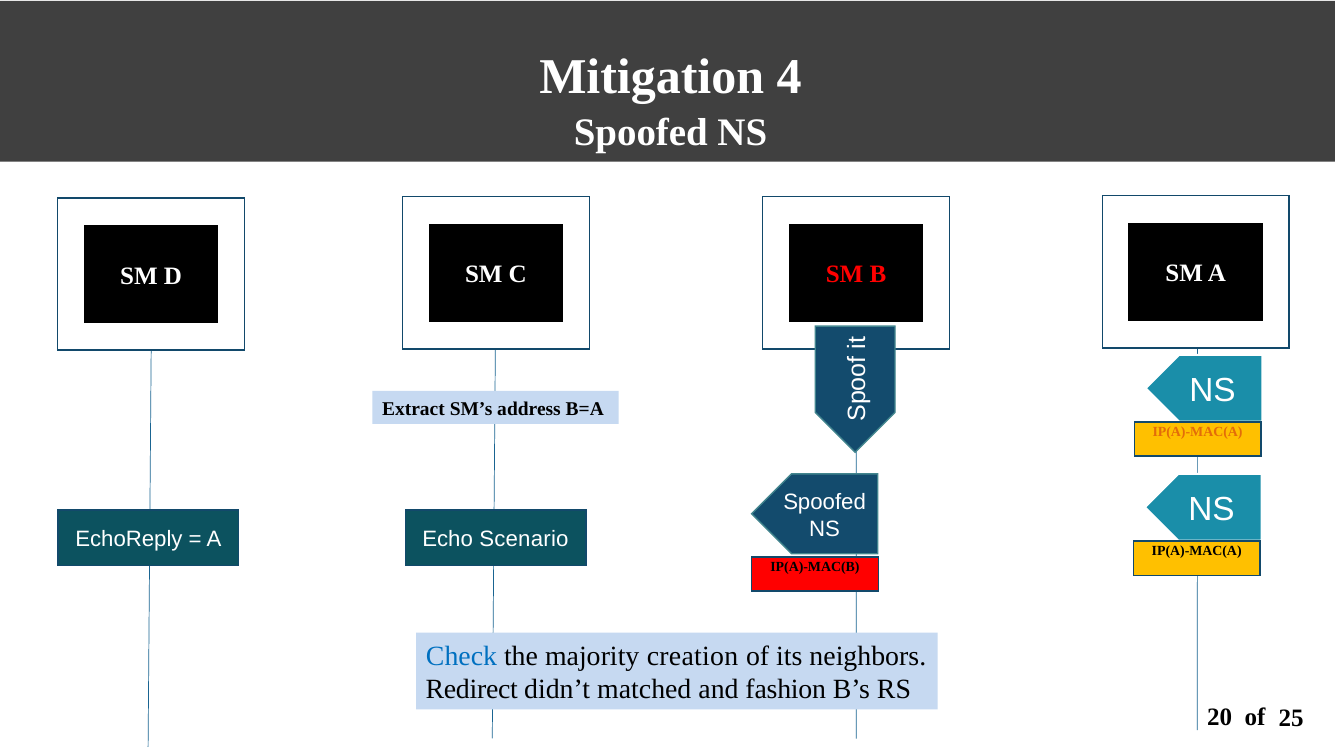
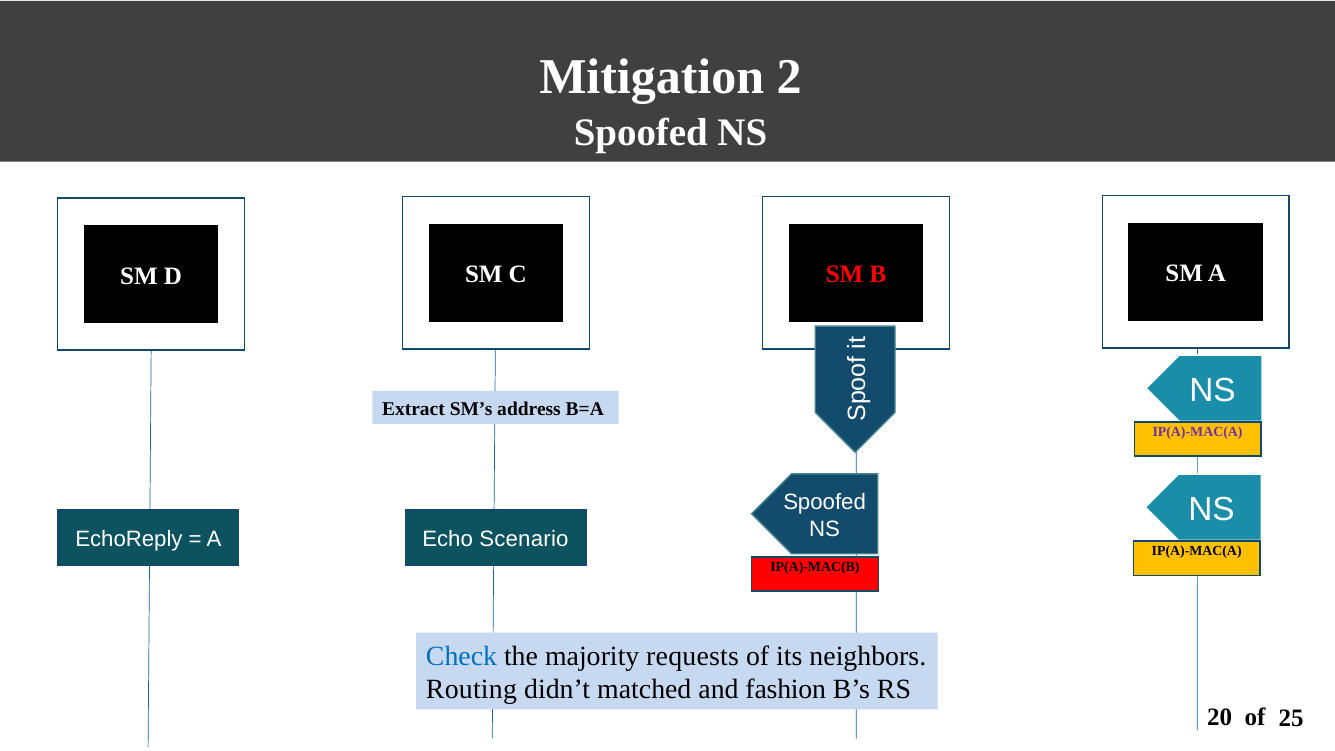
4: 4 -> 2 (789, 77)
IP(A)-MAC(A colour: orange -> purple (1198, 432)
creation: creation -> requests (693, 656)
Redirect: Redirect -> Routing (471, 690)
